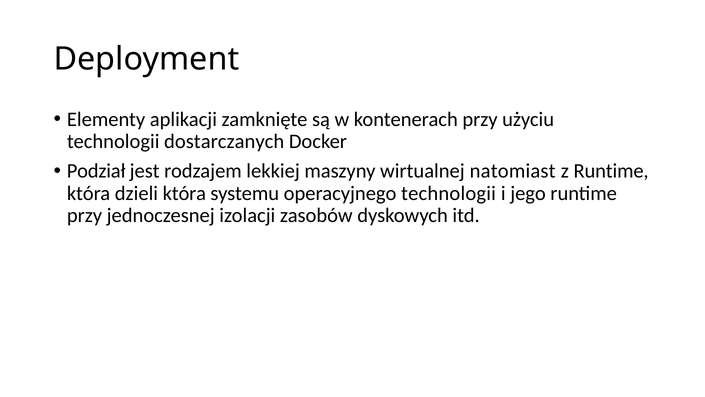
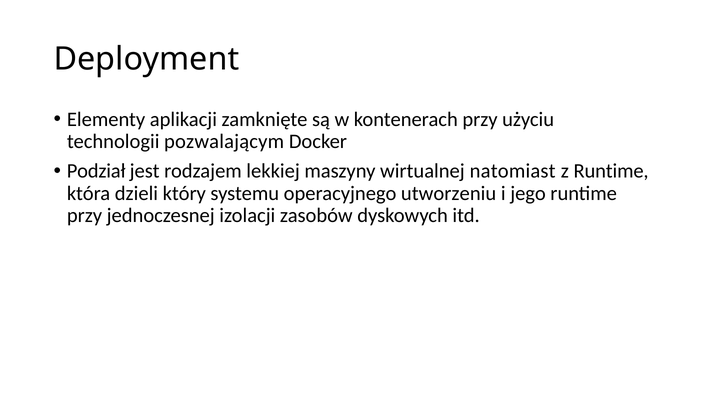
dostarczanych: dostarczanych -> pozwalającym (224, 141)
dzieli która: która -> który (184, 193)
operacyjnego technologii: technologii -> utworzeniu (449, 193)
